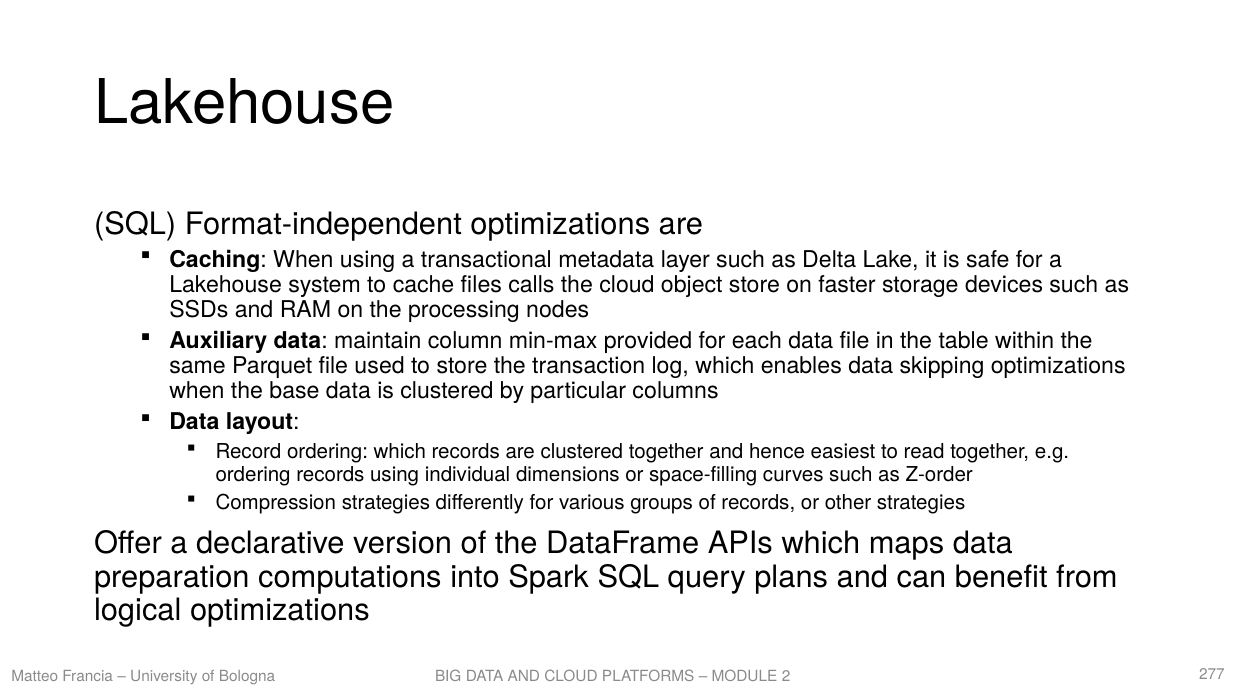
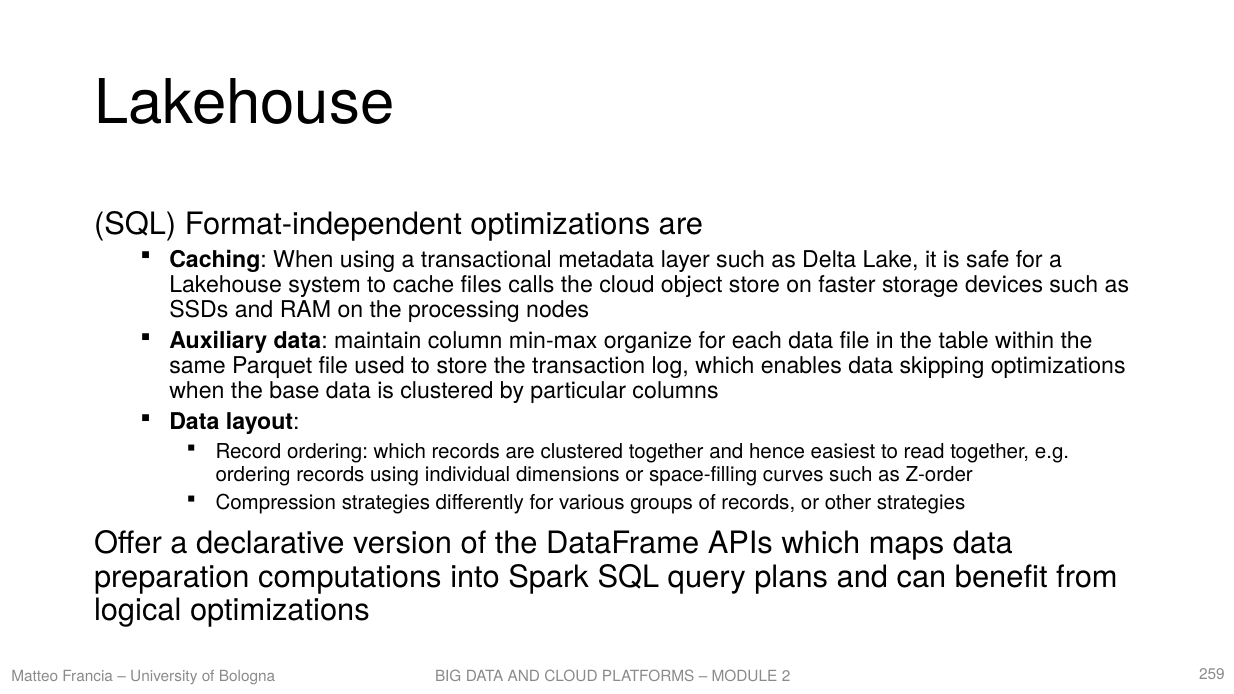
provided: provided -> organize (648, 341)
277: 277 -> 259 (1212, 675)
